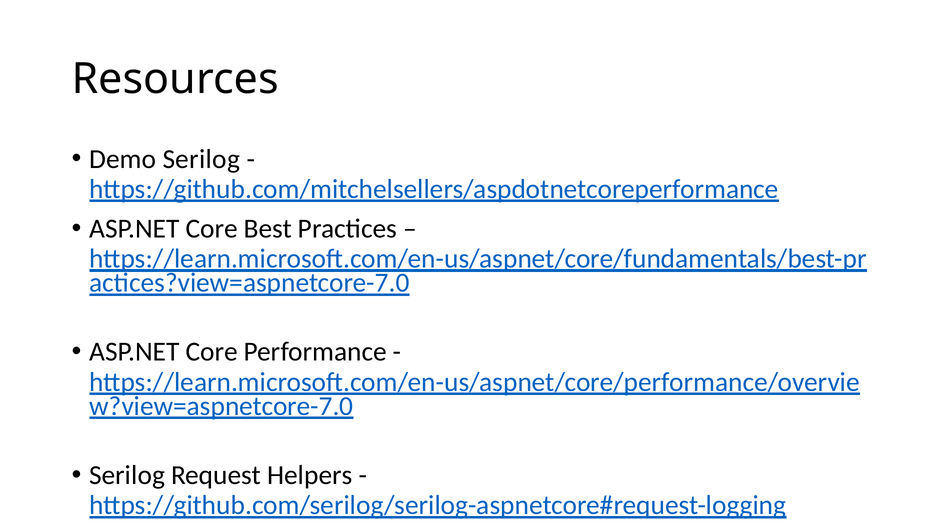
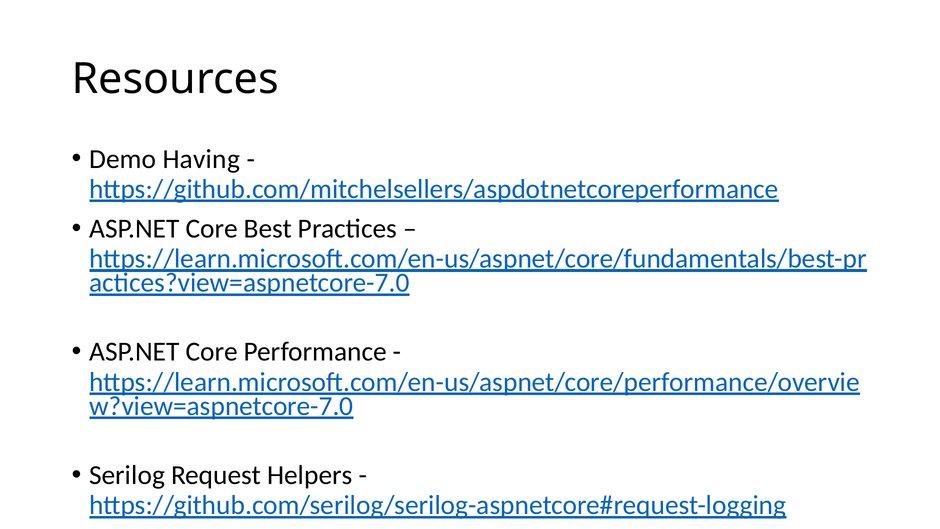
Demo Serilog: Serilog -> Having (201, 159)
